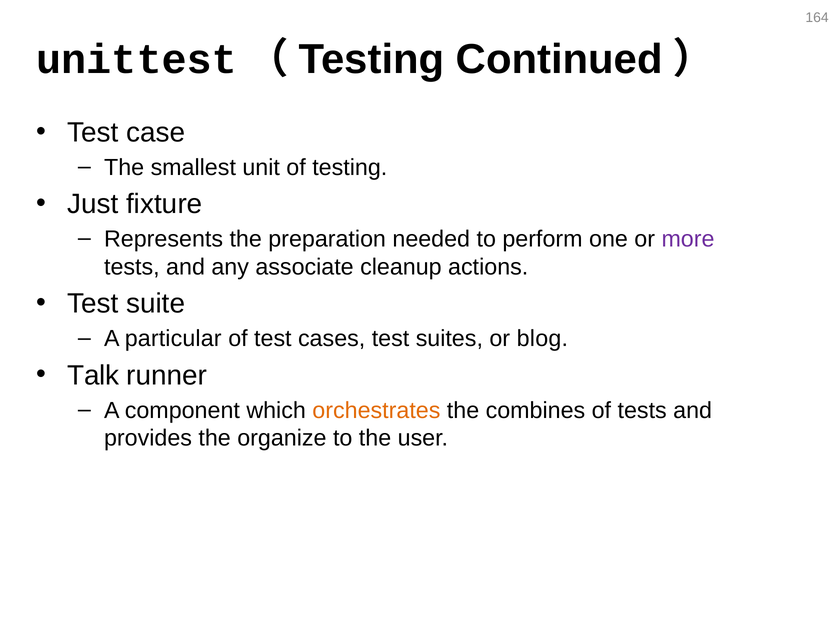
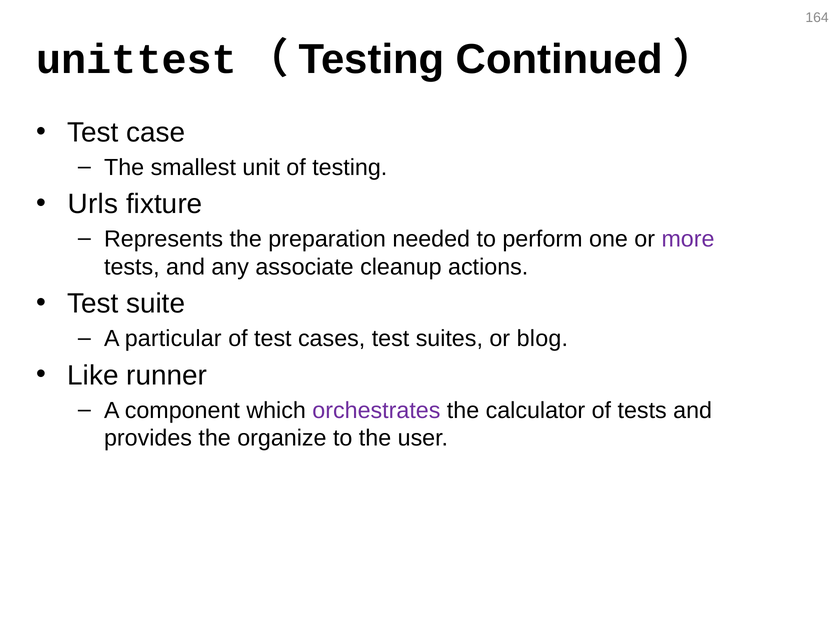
Just: Just -> Urls (93, 204)
Talk: Talk -> Like (93, 375)
orchestrates colour: orange -> purple (376, 410)
combines: combines -> calculator (535, 410)
